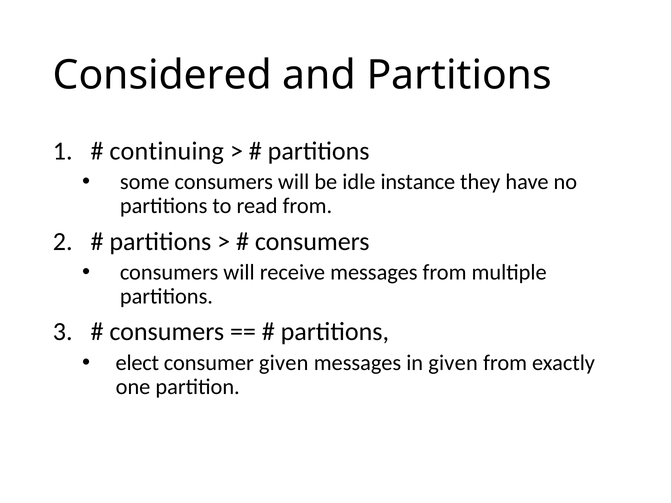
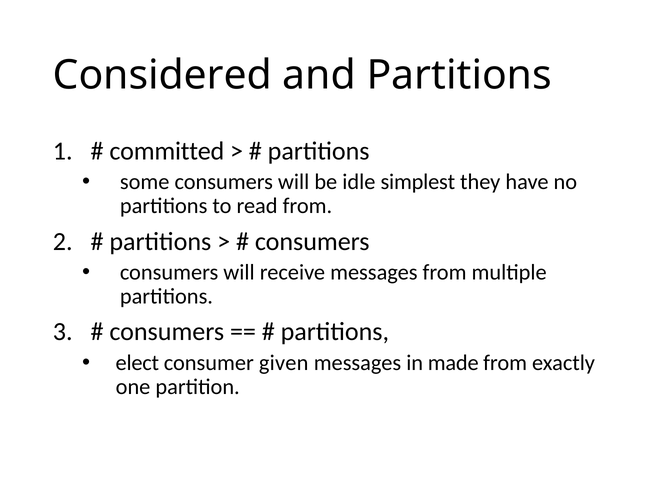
continuing: continuing -> committed (167, 151)
instance: instance -> simplest (418, 182)
in given: given -> made (453, 363)
